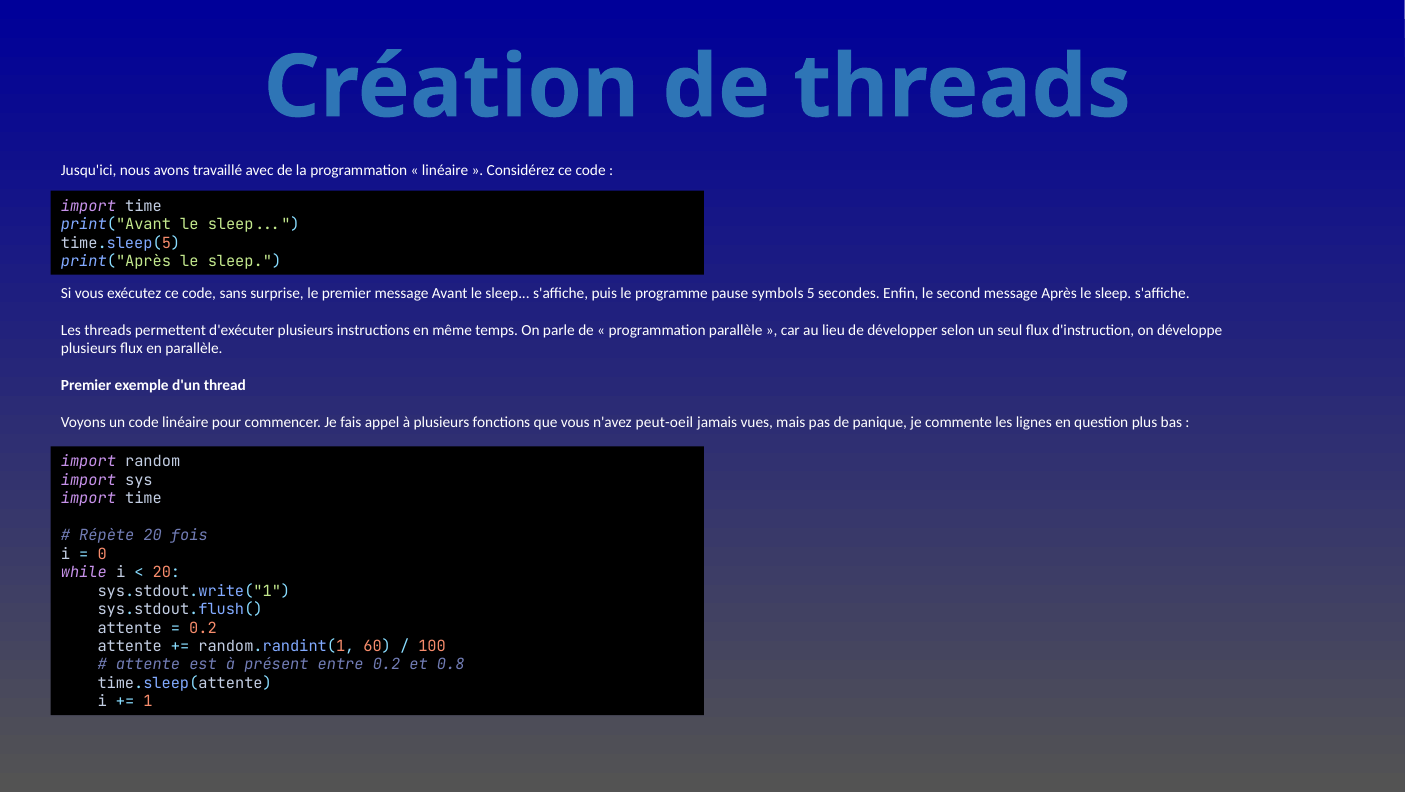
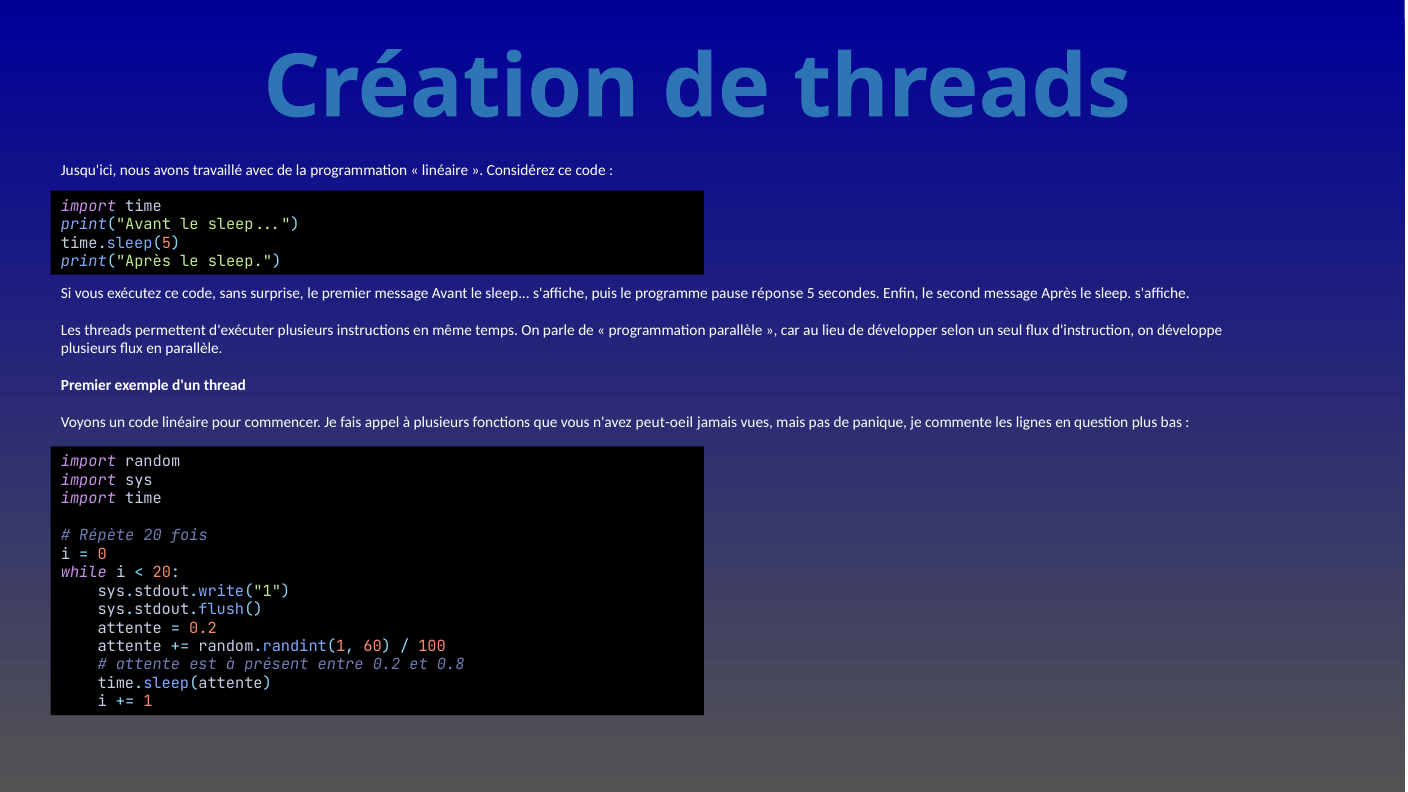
symbols: symbols -> réponse (778, 293)
